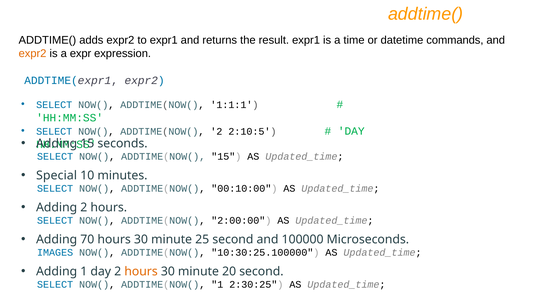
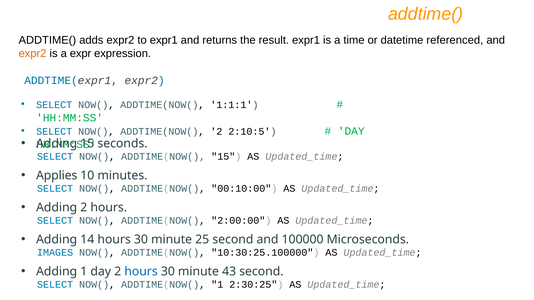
commands: commands -> referenced (455, 40)
Special: Special -> Applies (57, 176)
70: 70 -> 14 (87, 240)
hours colour: orange -> blue (141, 272)
20: 20 -> 43 (229, 272)
